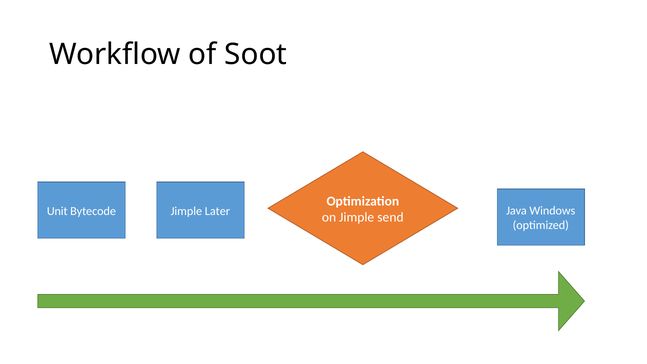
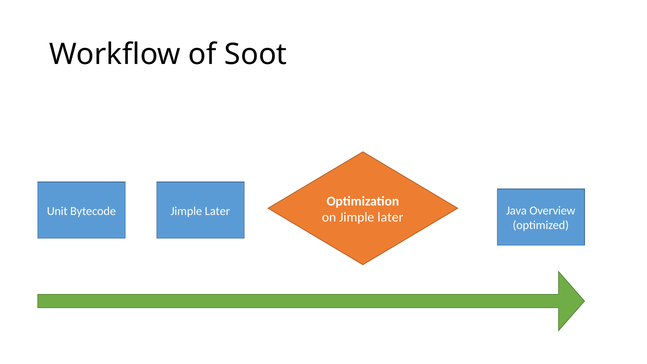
Windows: Windows -> Overview (552, 211)
on Jimple send: send -> later (390, 217)
